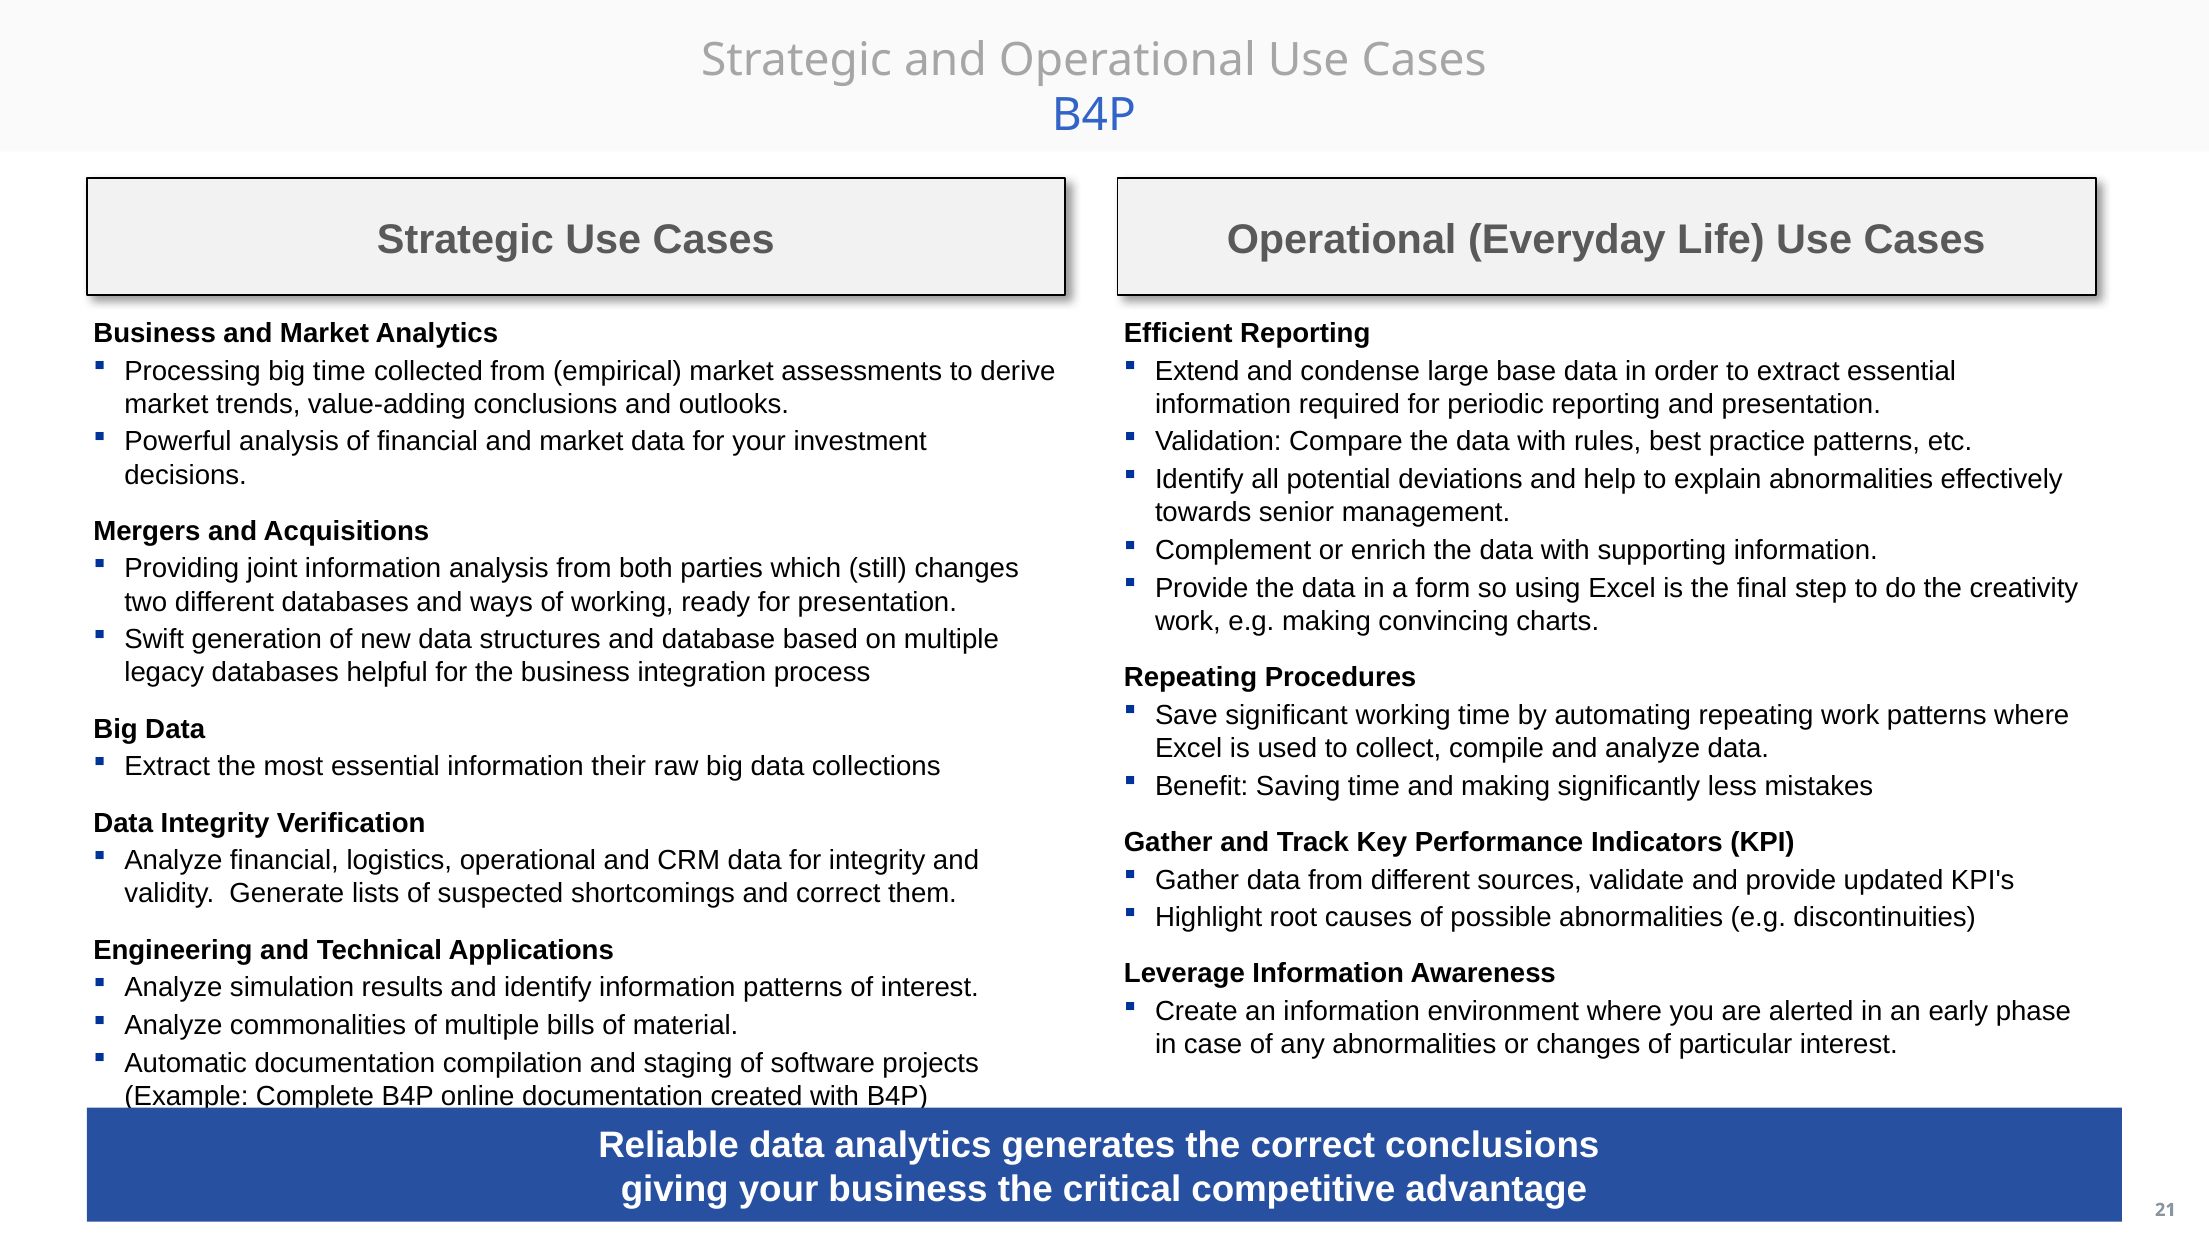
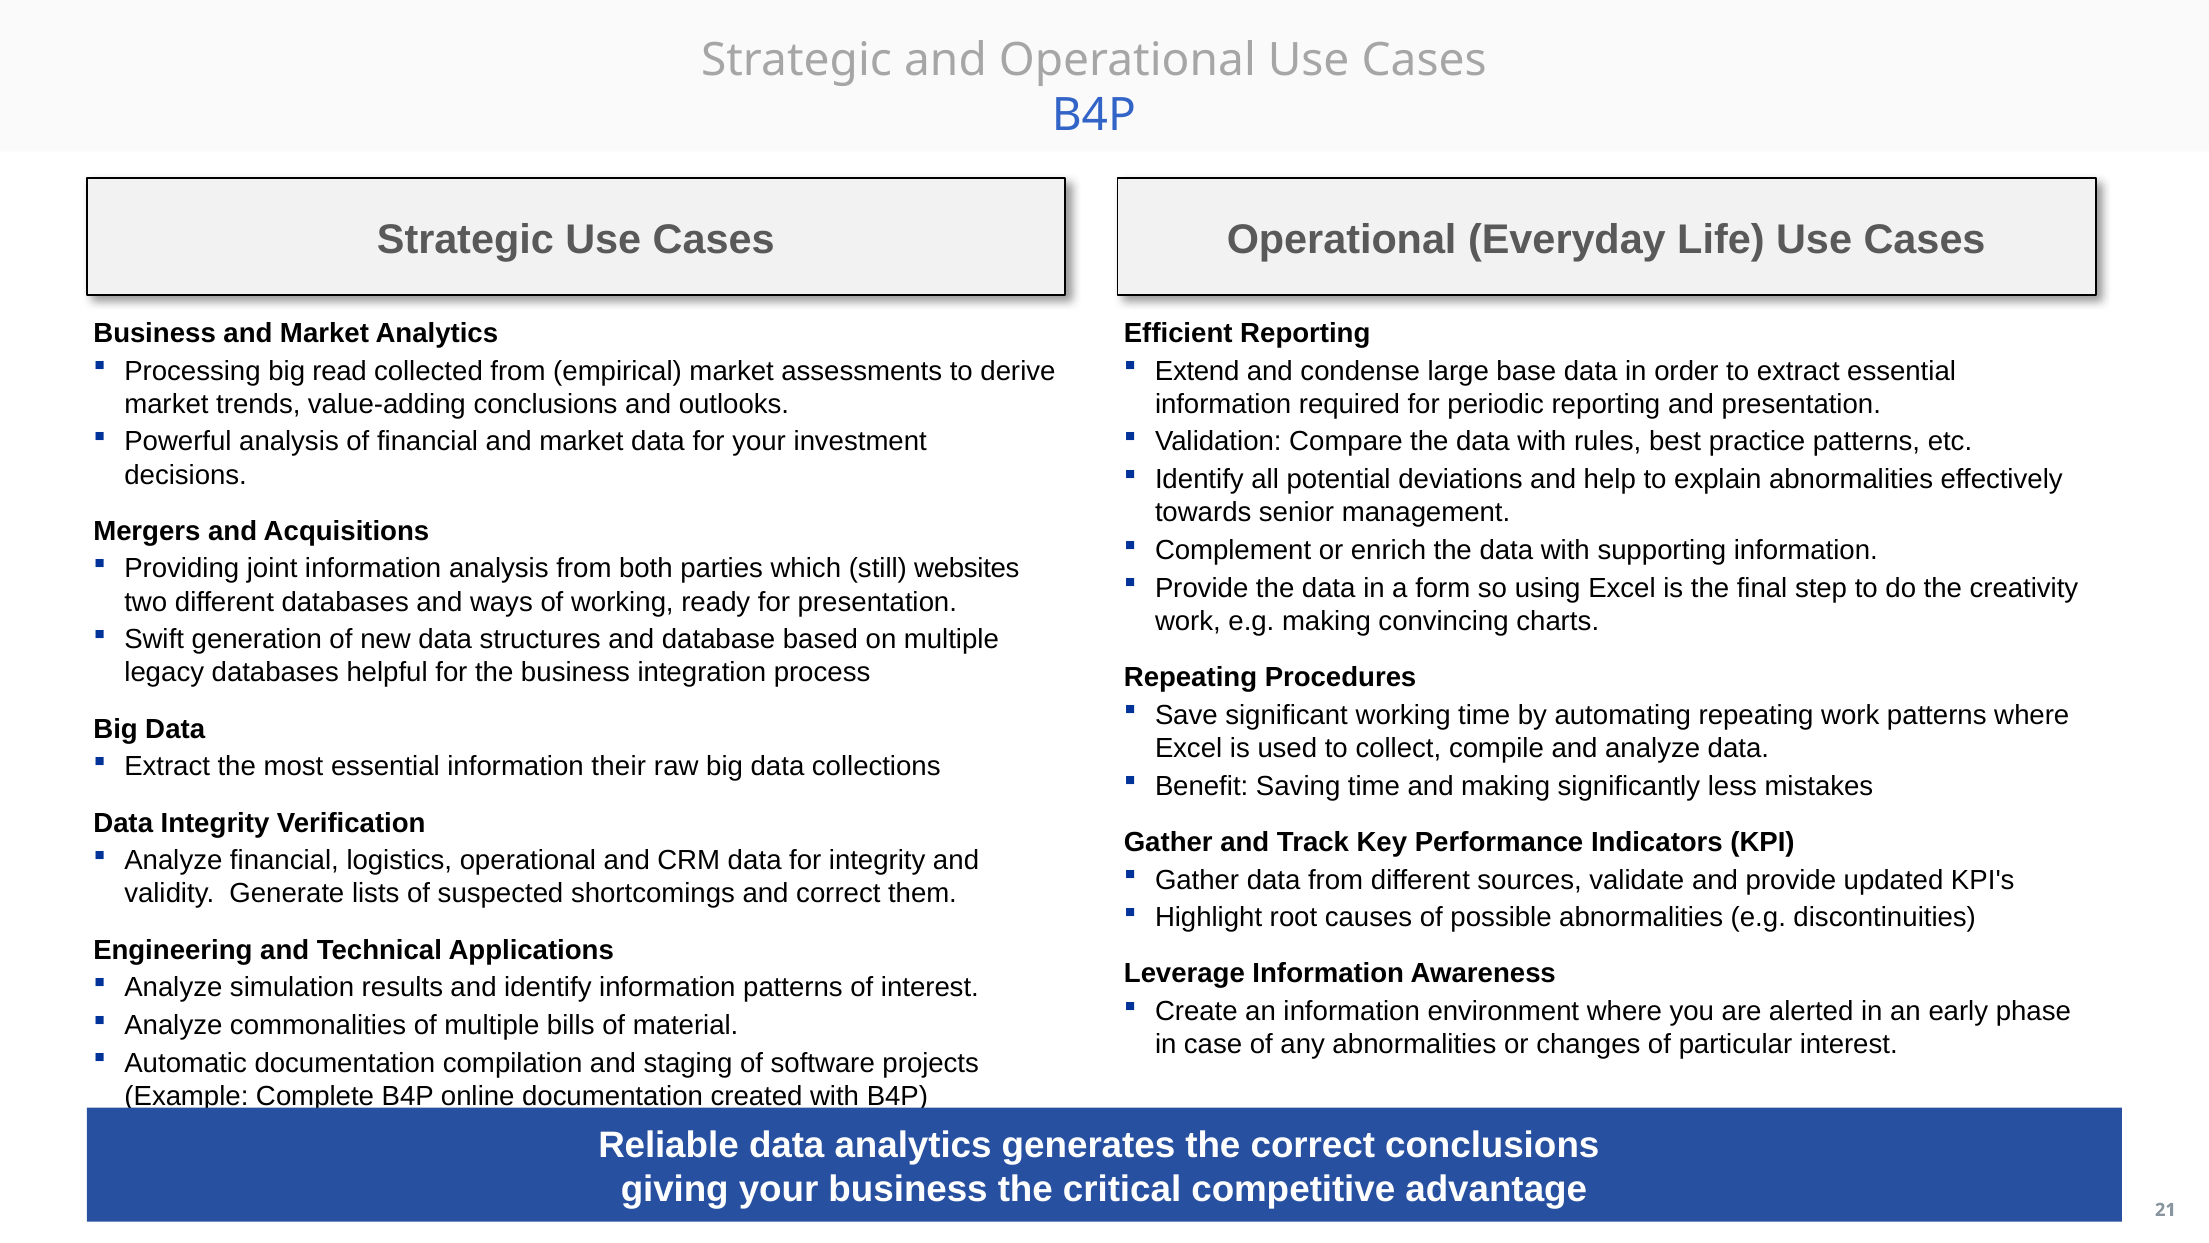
big time: time -> read (340, 371)
still changes: changes -> websites (967, 569)
